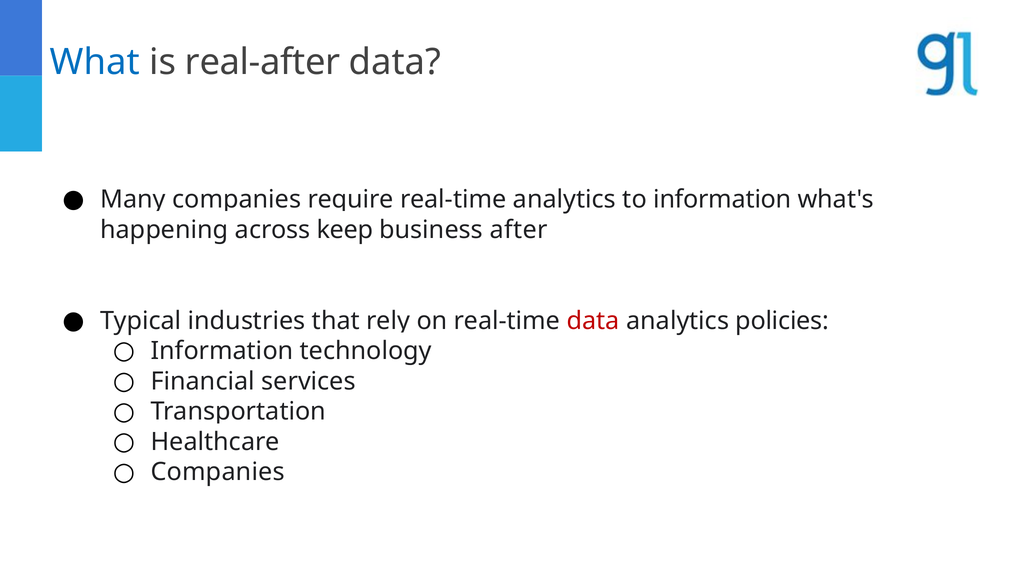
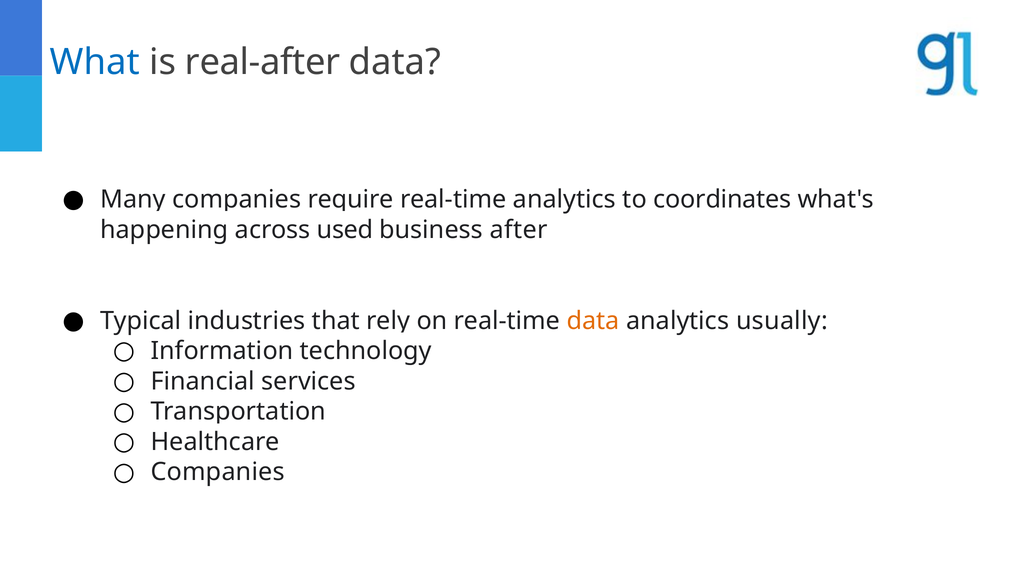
to information: information -> coordinates (722, 199)
keep: keep -> used (345, 230)
data colour: red -> orange (593, 320)
policies: policies -> usually (782, 320)
